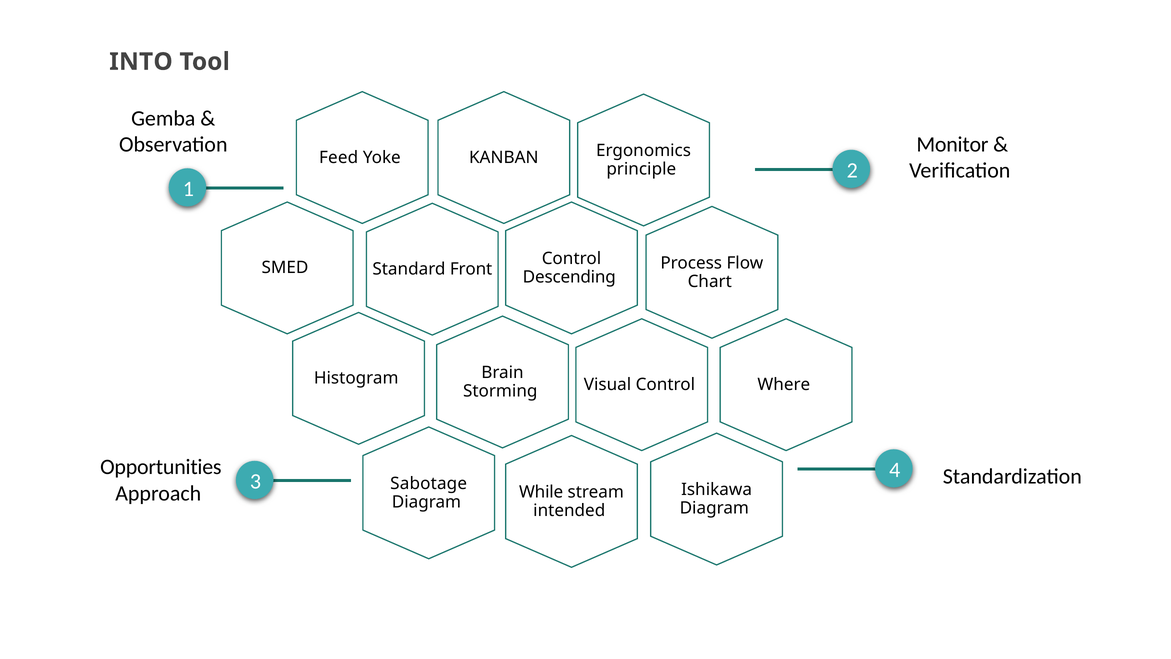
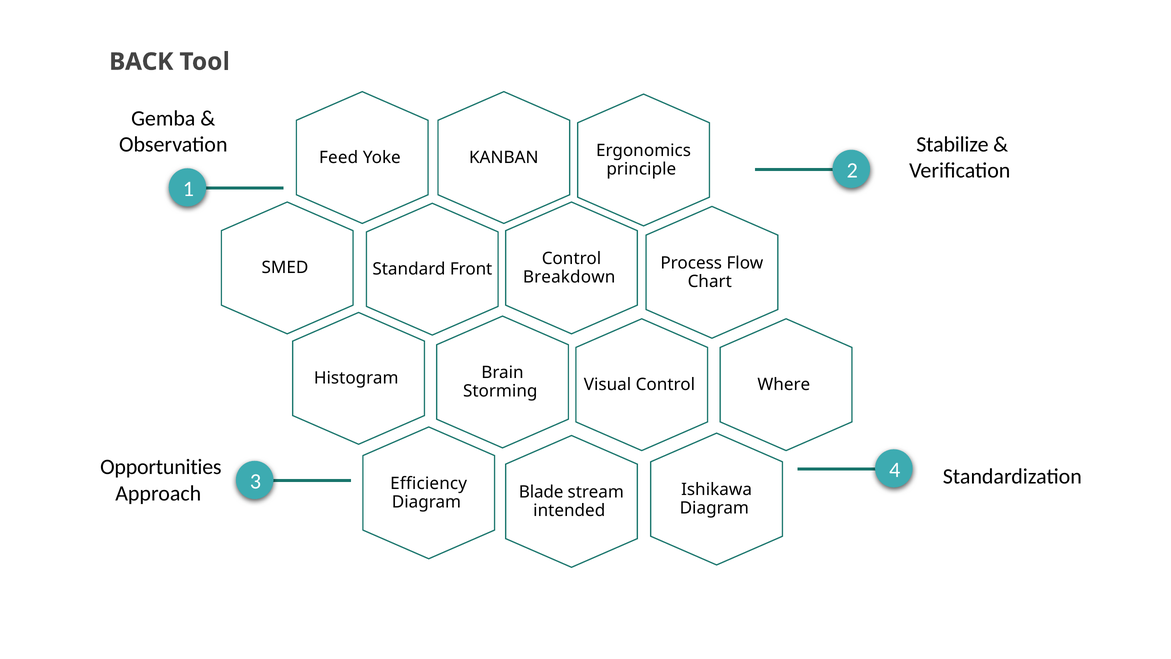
INTO: INTO -> BACK (141, 62)
Monitor: Monitor -> Stabilize (952, 144)
Descending: Descending -> Breakdown (569, 277)
Sabotage: Sabotage -> Efficiency (429, 483)
While: While -> Blade (541, 492)
